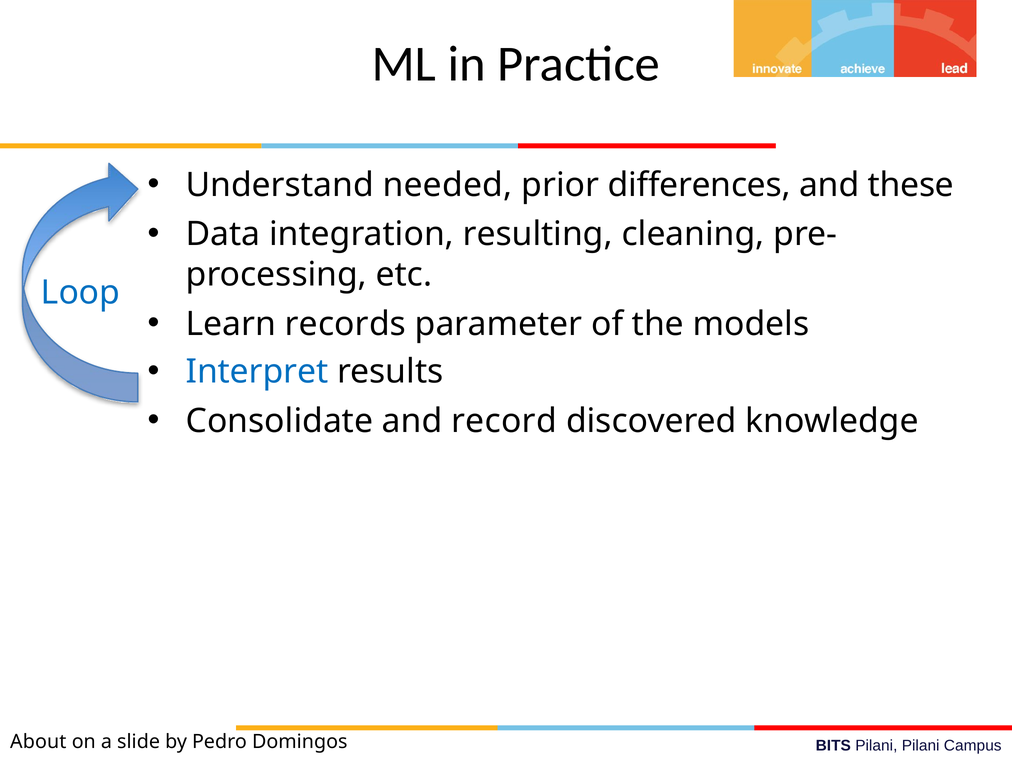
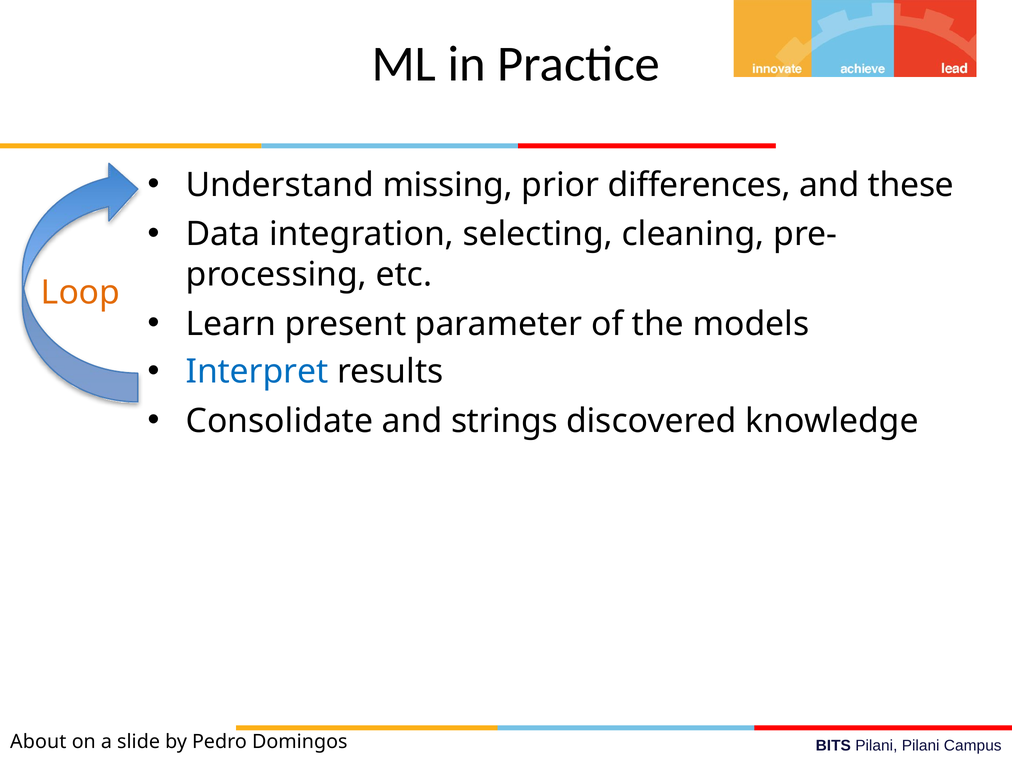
needed: needed -> missing (448, 185)
resulting: resulting -> selecting (538, 234)
Loop colour: blue -> orange (80, 293)
records: records -> present (346, 324)
record: record -> strings (504, 421)
